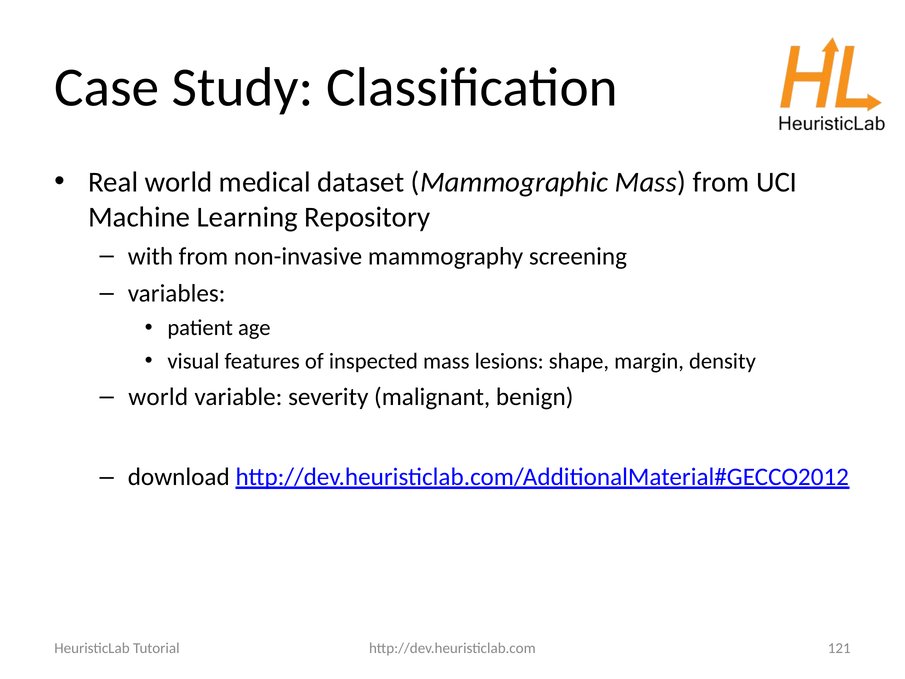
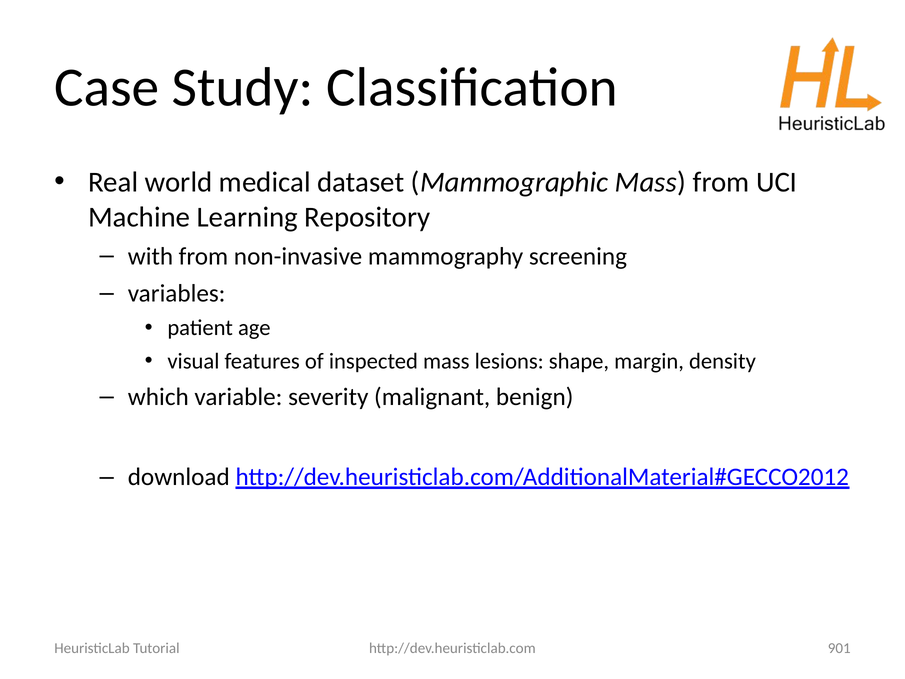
world: world -> which (158, 397)
121: 121 -> 901 (839, 648)
